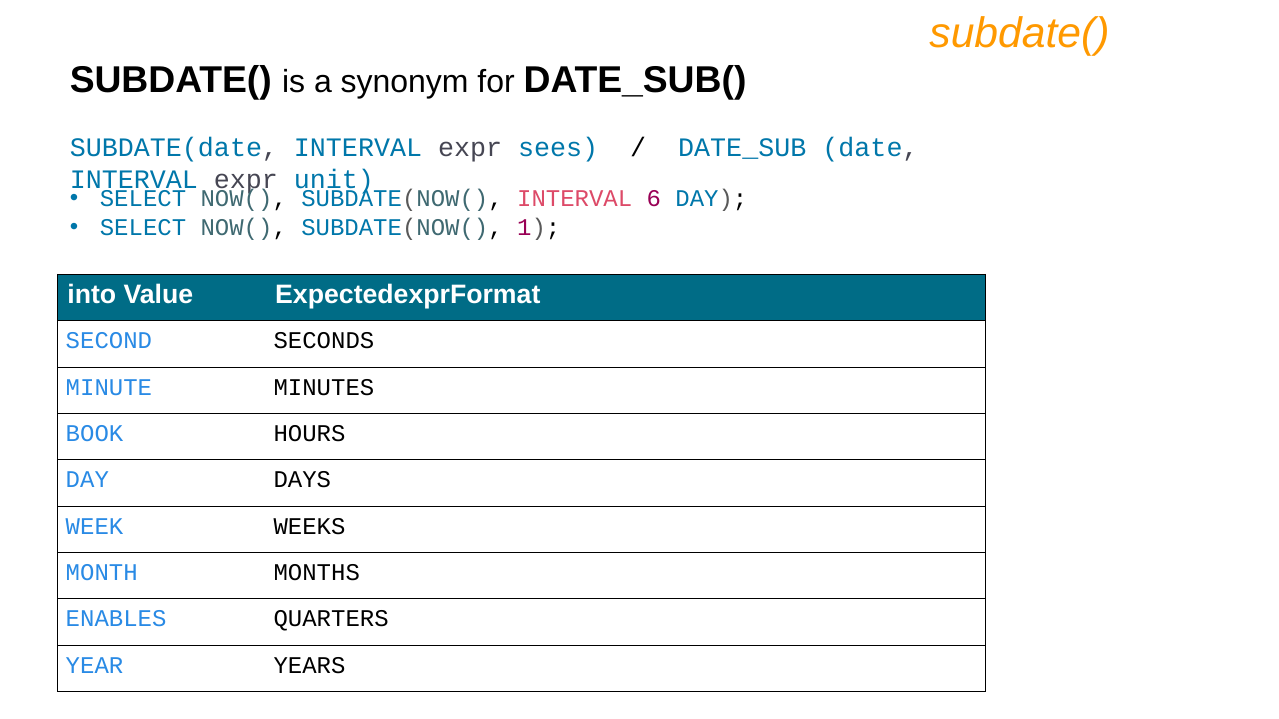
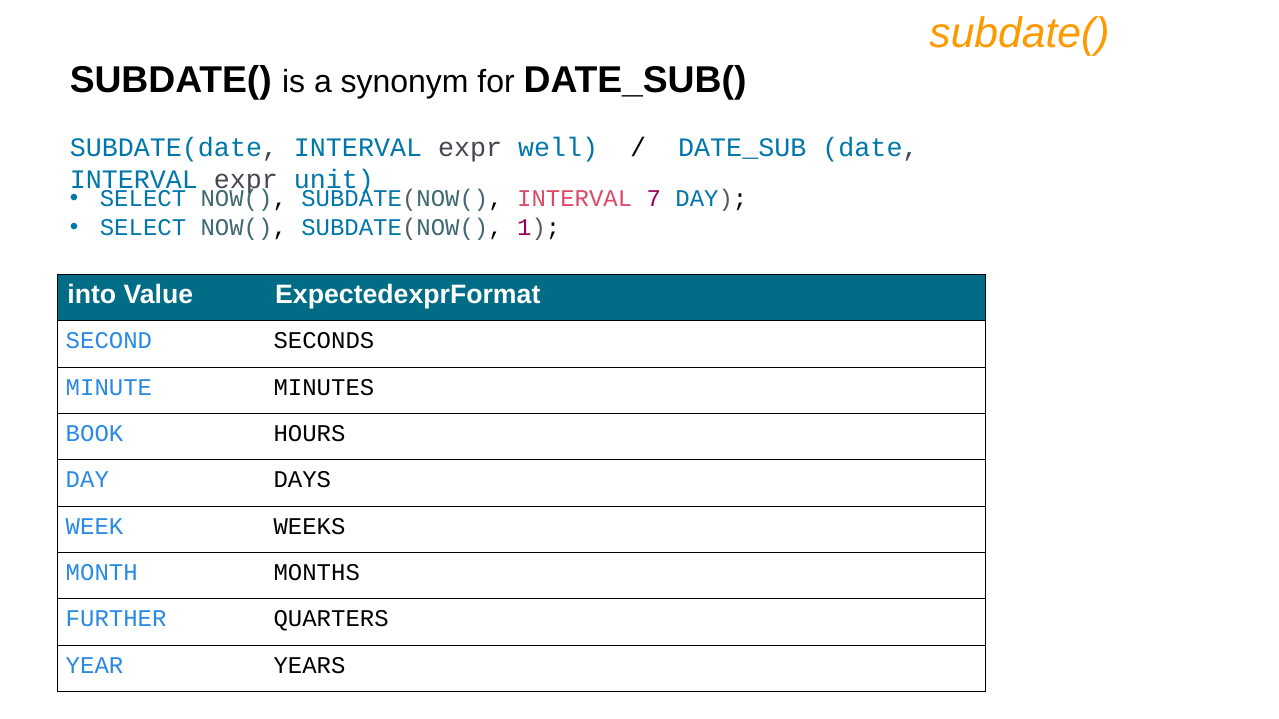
sees: sees -> well (558, 148)
6: 6 -> 7 (654, 199)
ENABLES: ENABLES -> FURTHER (116, 619)
